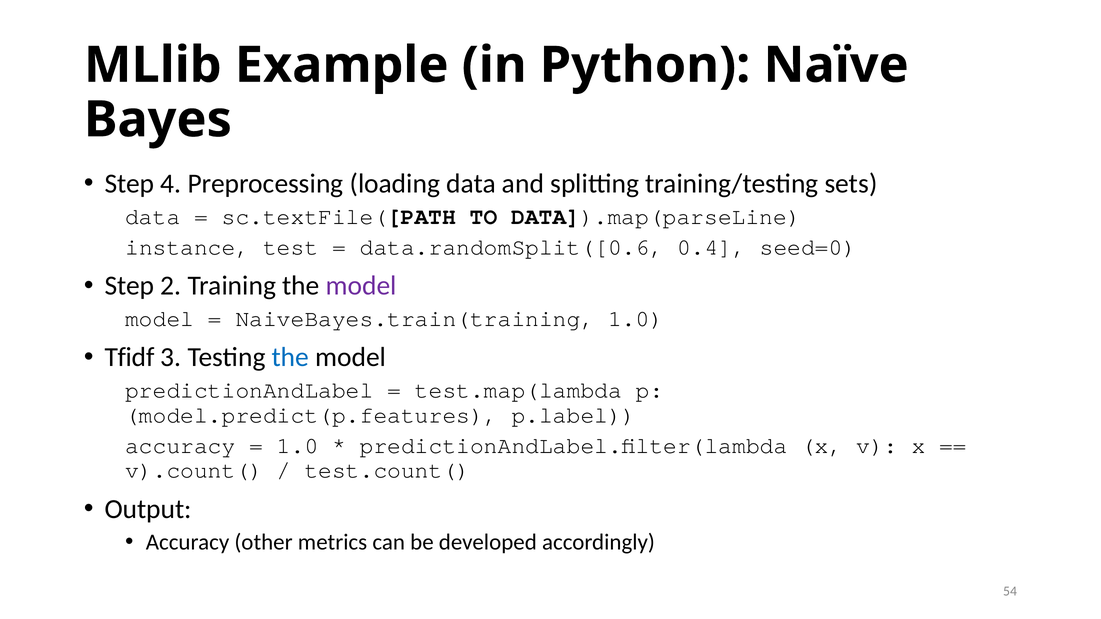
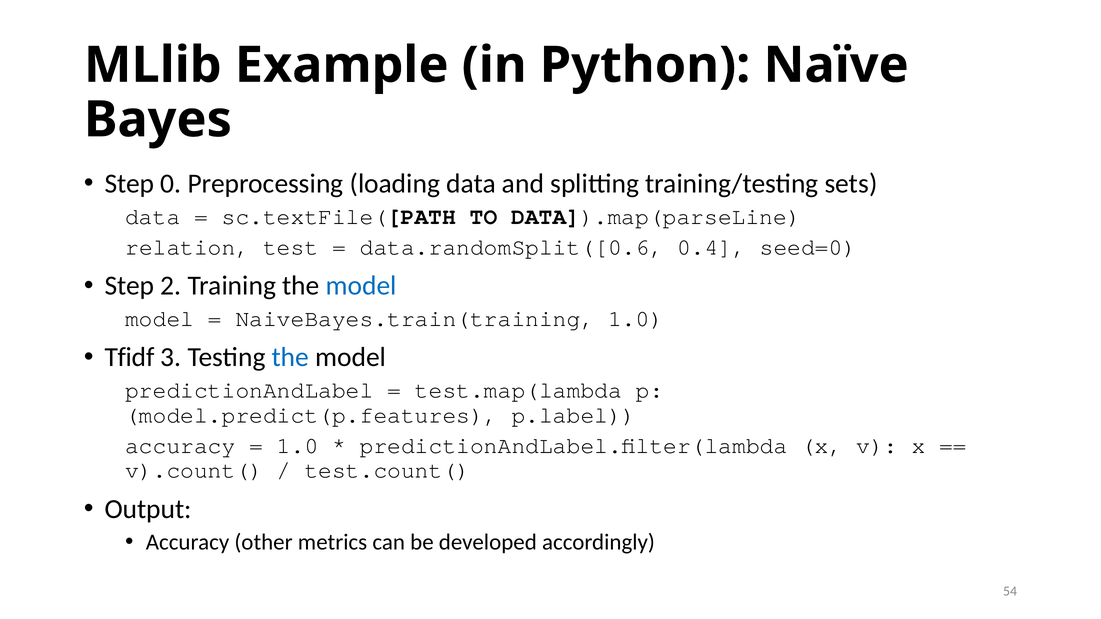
4: 4 -> 0 (171, 184)
instance: instance -> relation (187, 247)
model colour: purple -> blue (361, 286)
